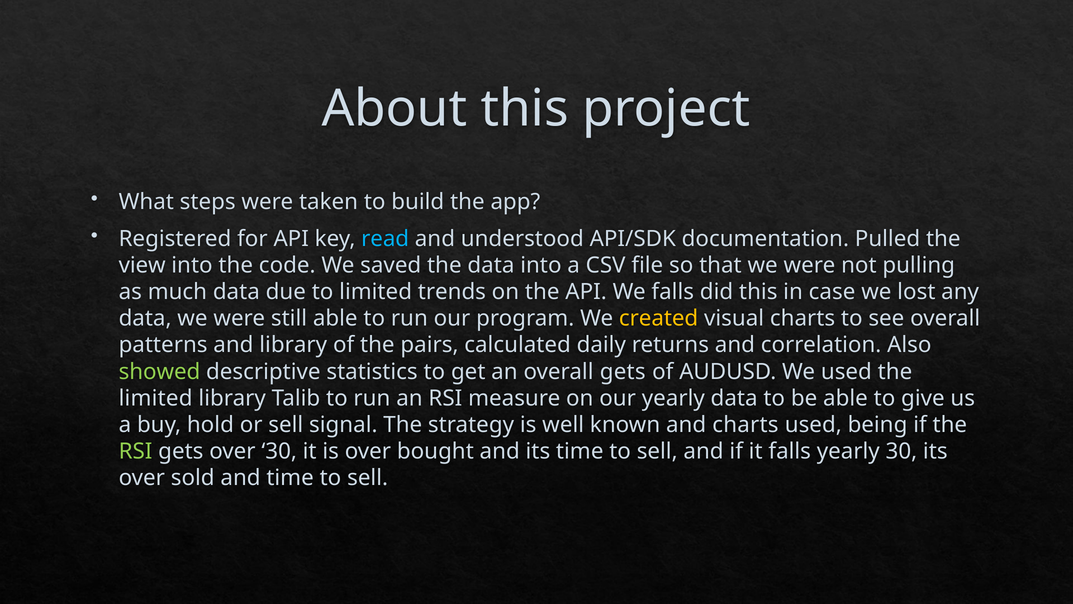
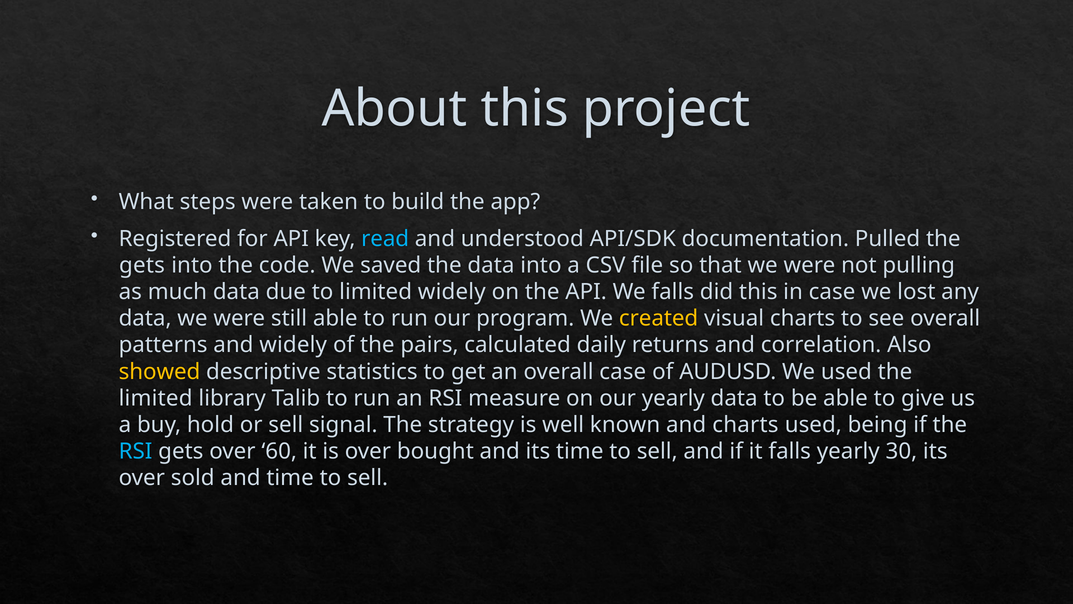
view: view -> gets (142, 265)
limited trends: trends -> widely (452, 292)
and library: library -> widely (293, 345)
showed colour: light green -> yellow (159, 371)
overall gets: gets -> case (623, 371)
RSI colour: light green -> light blue (136, 451)
over 30: 30 -> 60 (279, 451)
